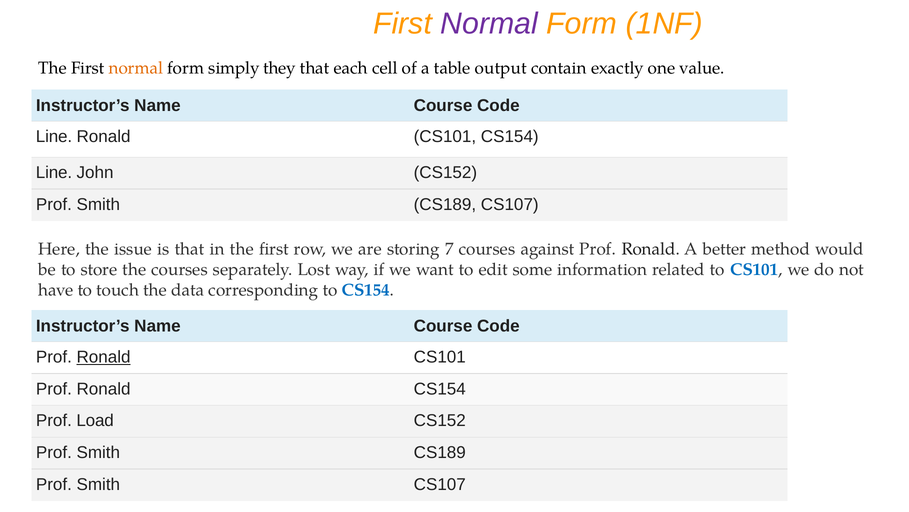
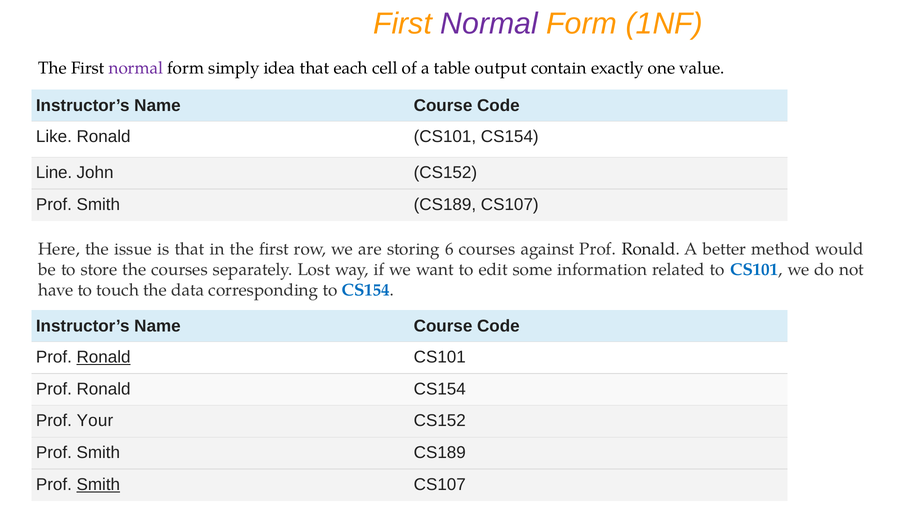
normal colour: orange -> purple (136, 68)
they: they -> idea (280, 68)
Line: Line -> Like (54, 137)
7: 7 -> 6 (449, 249)
Load: Load -> Your (95, 420)
Smith underline: none -> present (98, 484)
